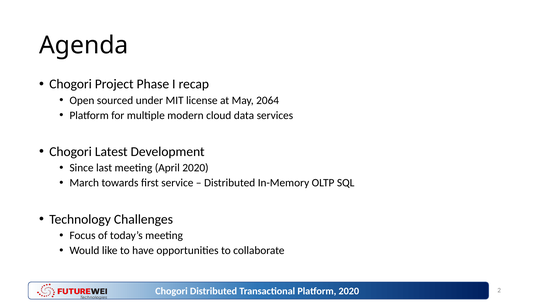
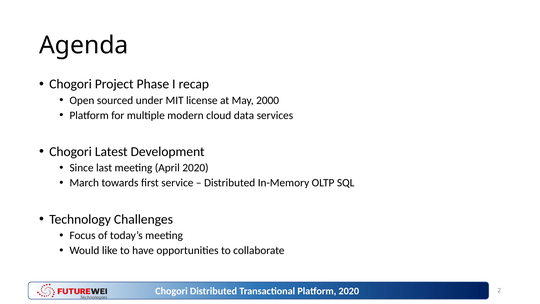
2064: 2064 -> 2000 (268, 100)
